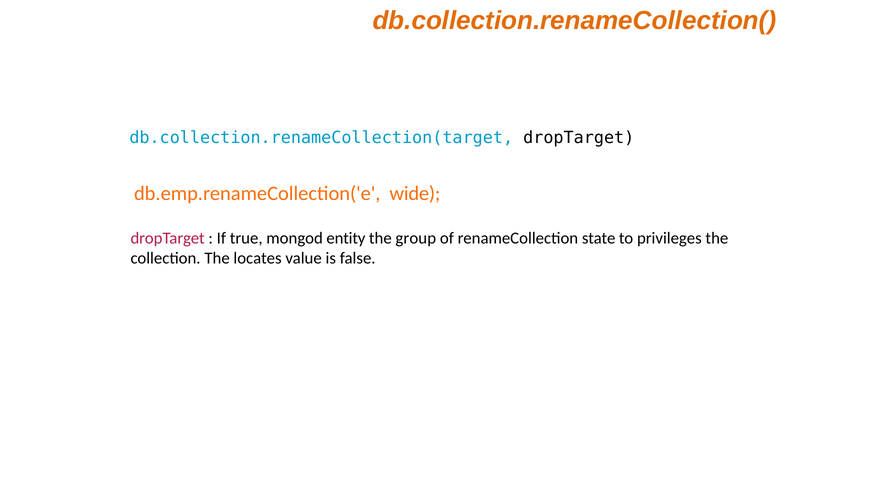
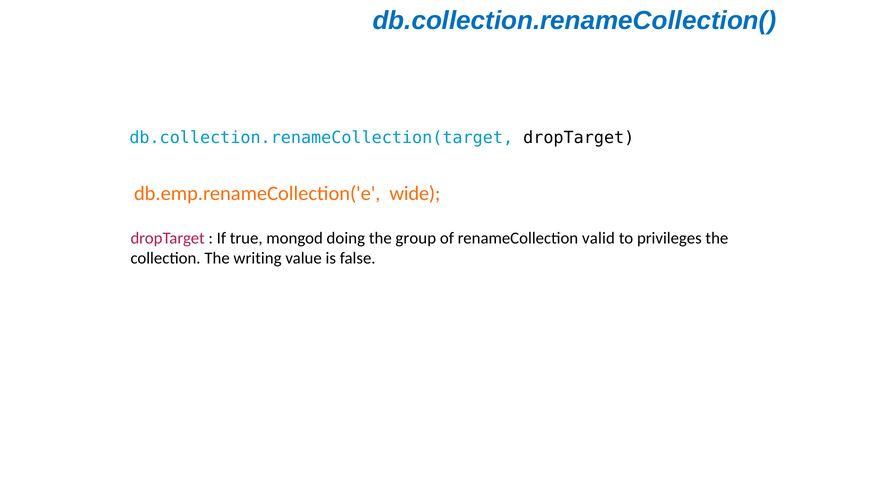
db.collection.renameCollection( colour: orange -> blue (574, 21)
entity: entity -> doing (346, 238)
state: state -> valid (598, 238)
locates: locates -> writing (258, 258)
